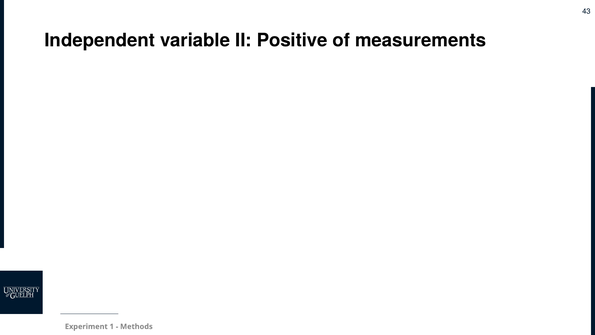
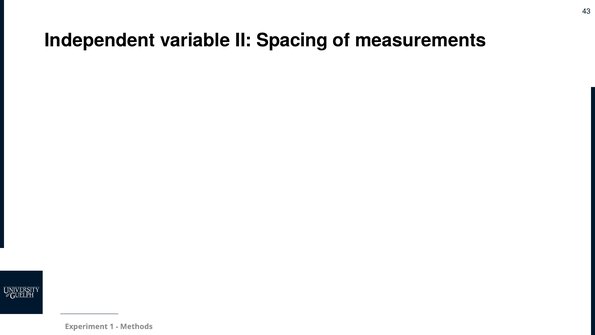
Positive: Positive -> Spacing (292, 40)
